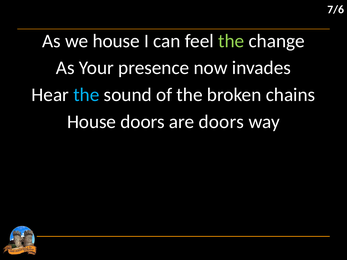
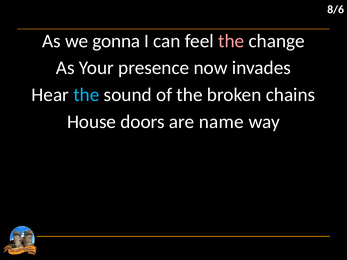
7/6: 7/6 -> 8/6 (336, 9)
we house: house -> gonna (116, 41)
the colour: light green -> pink (231, 41)
are doors: doors -> name (221, 122)
